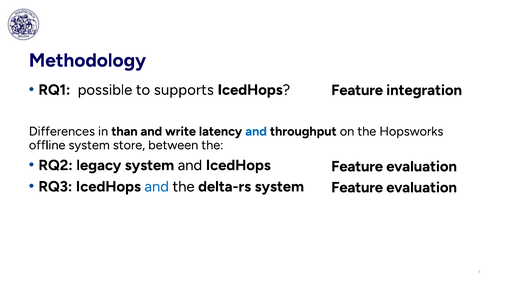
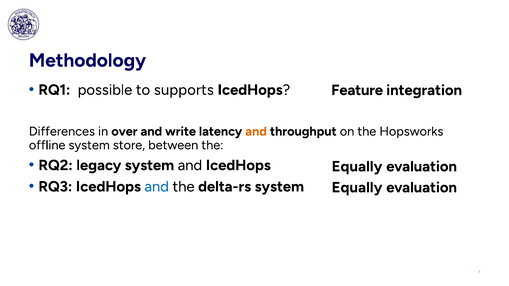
than: than -> over (124, 132)
and colour: blue -> orange (256, 132)
Feature: Feature -> Equally (357, 167)
Feature: Feature -> Equally (357, 188)
